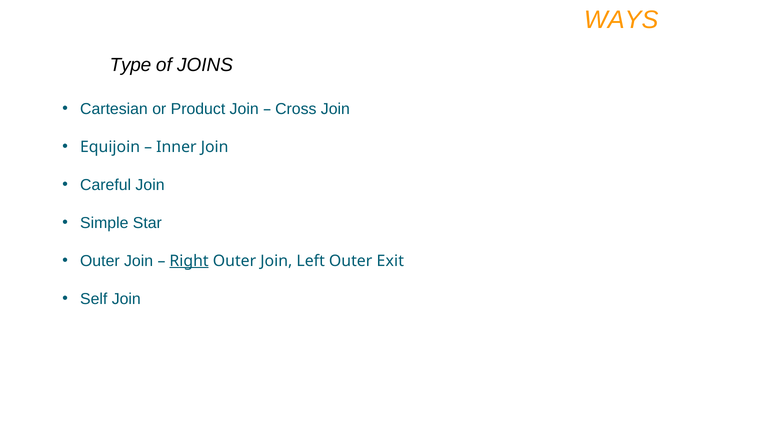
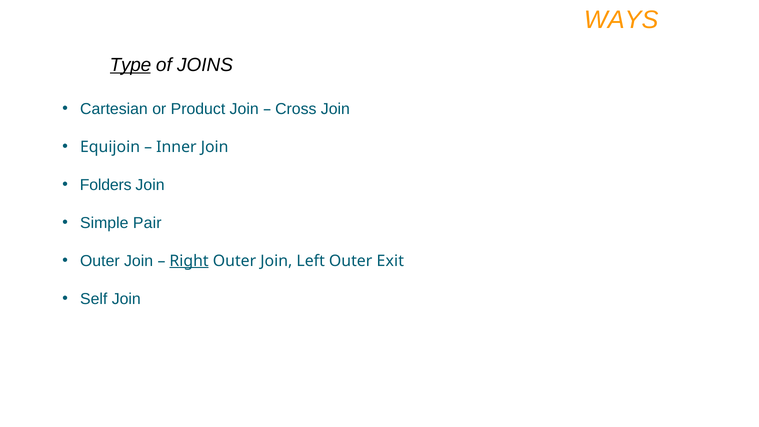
Type underline: none -> present (130, 65)
Careful: Careful -> Folders (106, 185)
Star: Star -> Pair (147, 223)
